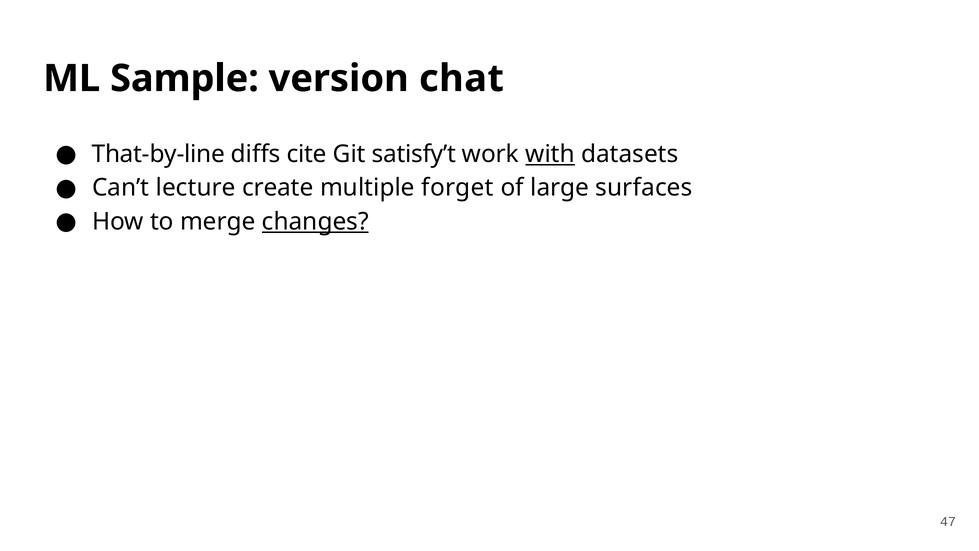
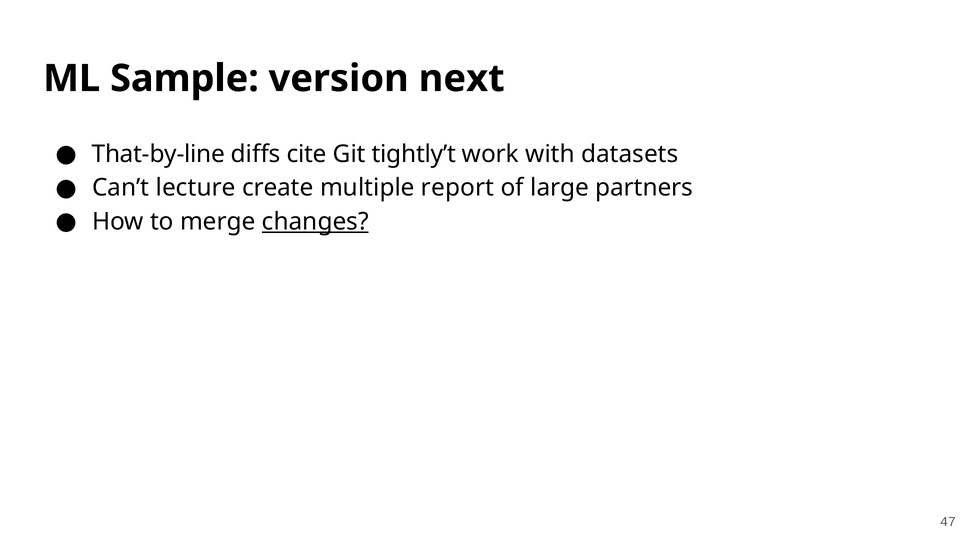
chat: chat -> next (462, 78)
satisfy’t: satisfy’t -> tightly’t (414, 154)
with underline: present -> none (550, 154)
forget: forget -> report (458, 188)
surfaces: surfaces -> partners (644, 188)
